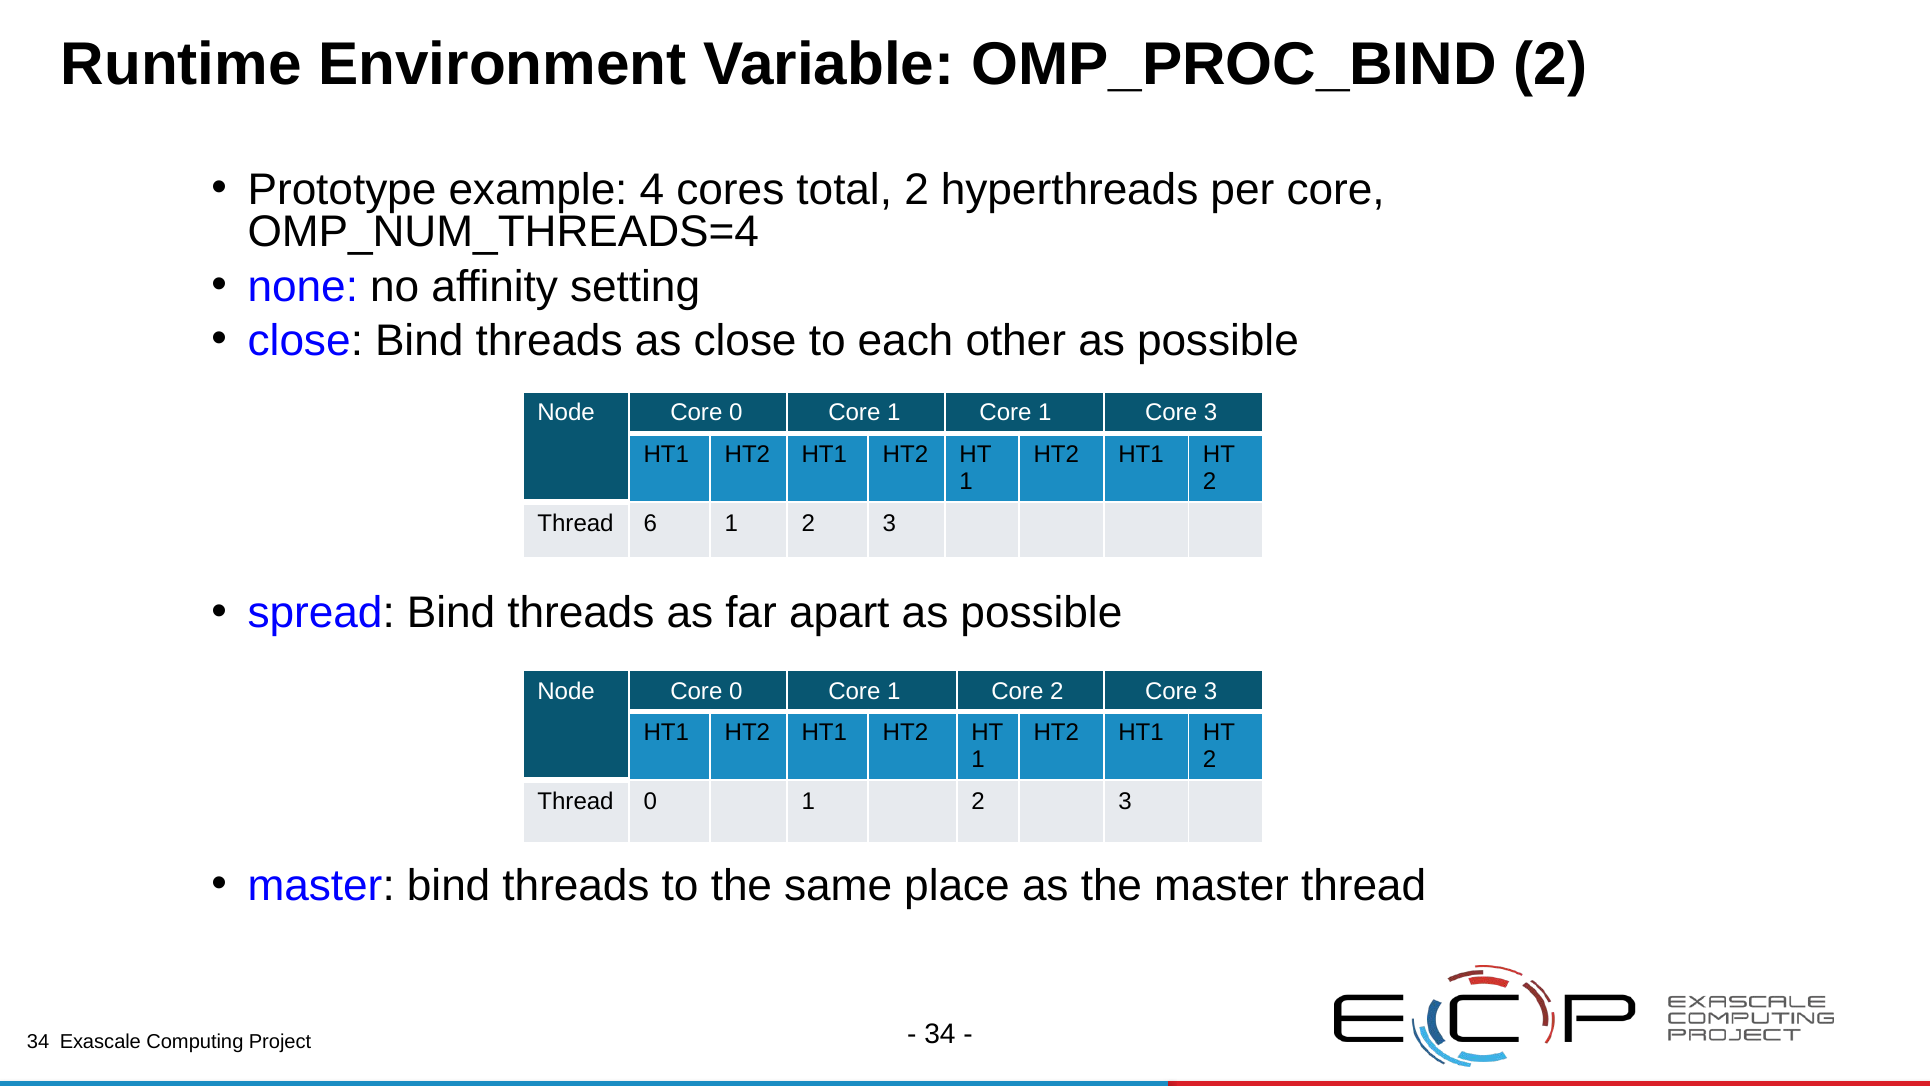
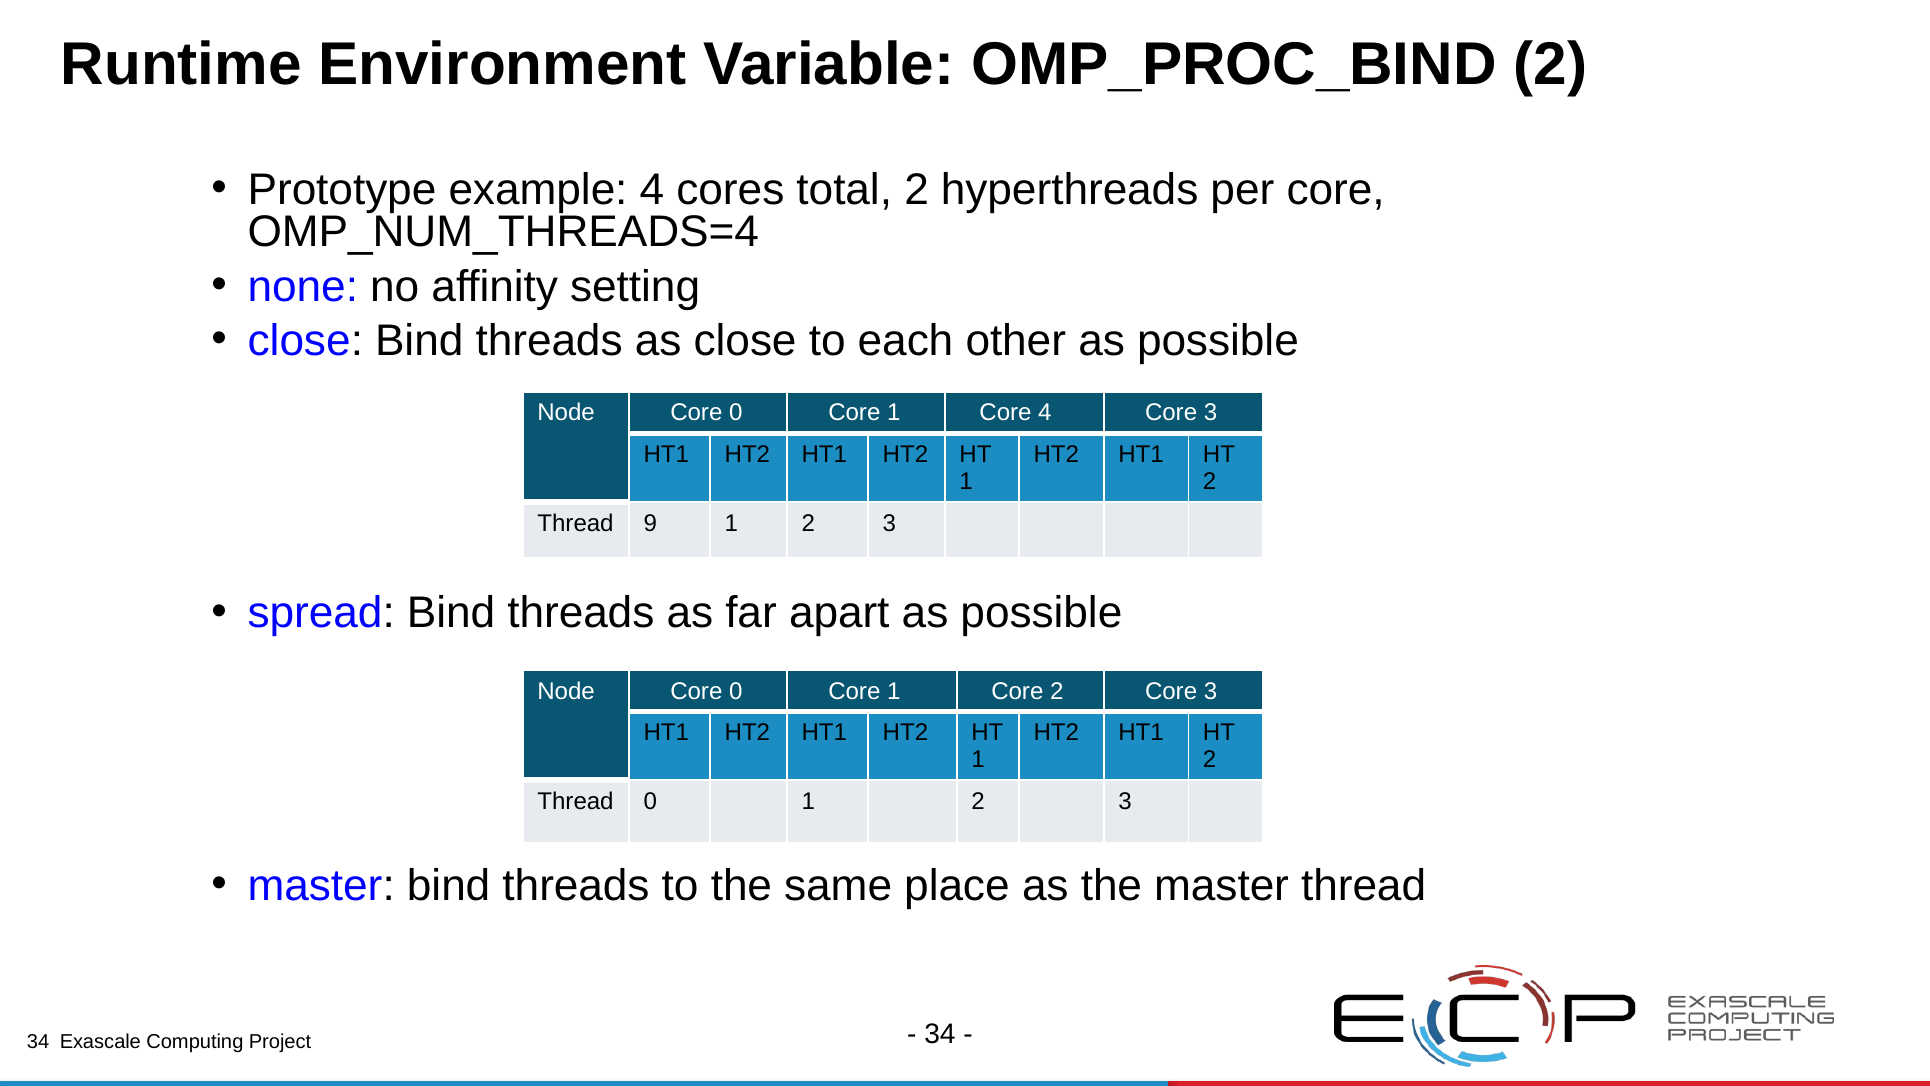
1 Core 1: 1 -> 4 (1045, 413)
6: 6 -> 9 (650, 523)
